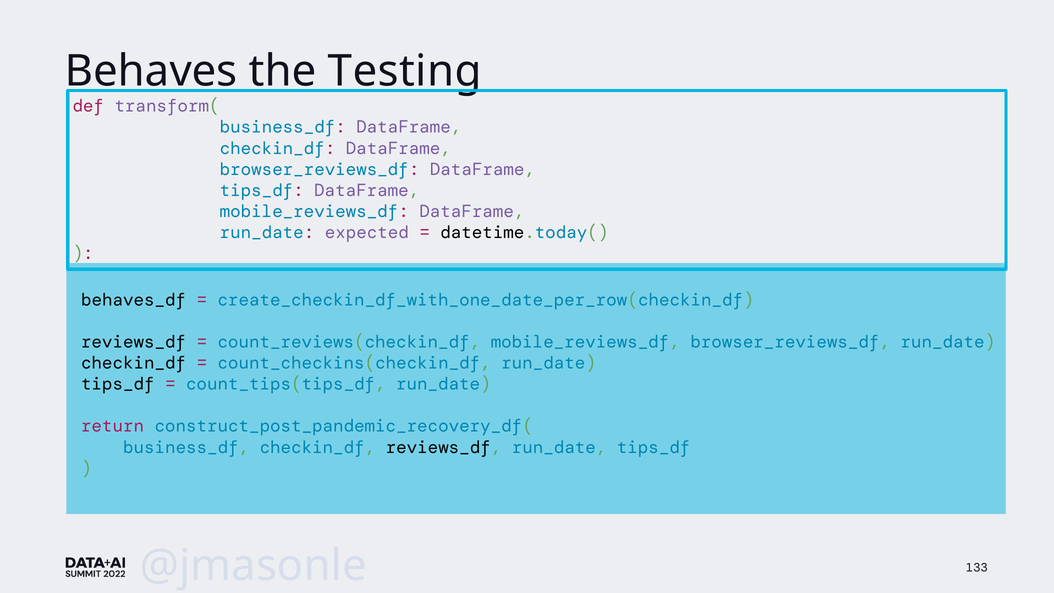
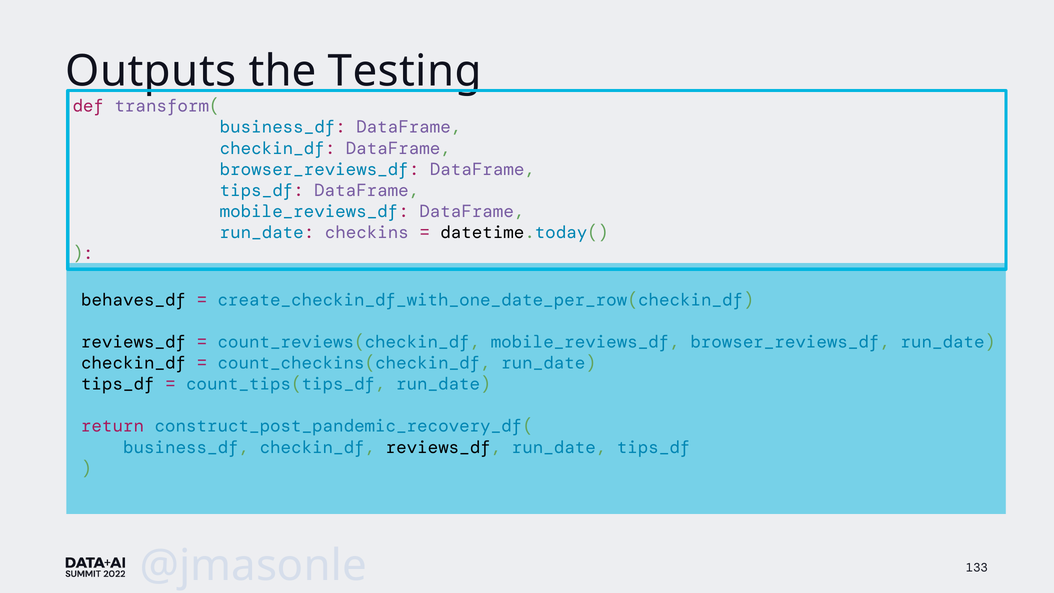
Behaves: Behaves -> Outputs (151, 71)
expected: expected -> checkins (367, 233)
